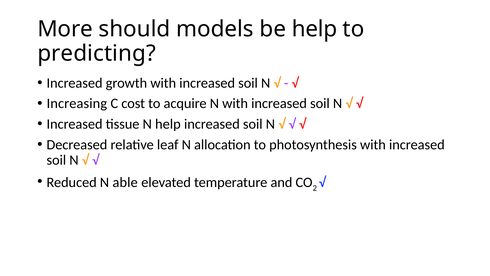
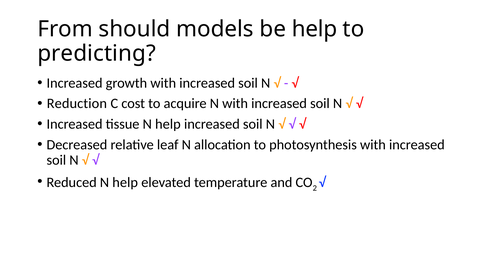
More: More -> From (65, 29)
Increasing: Increasing -> Reduction (77, 103)
Reduced N able: able -> help (125, 182)
